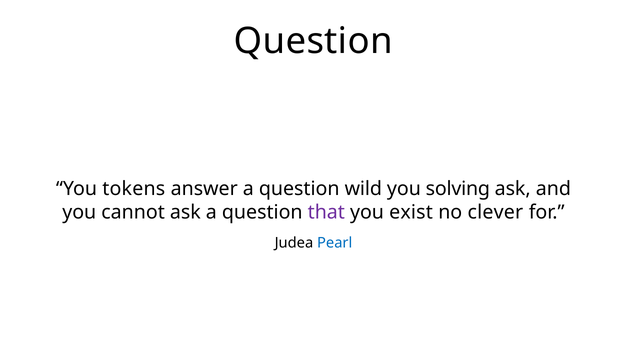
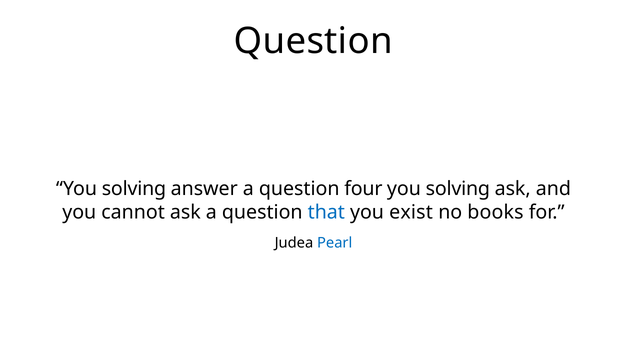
tokens: tokens -> solving (134, 189)
wild: wild -> four (363, 189)
that colour: purple -> blue (326, 212)
clever: clever -> books (495, 212)
